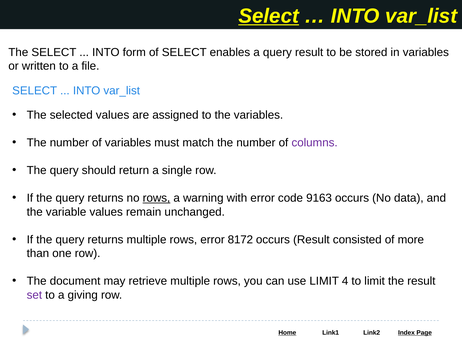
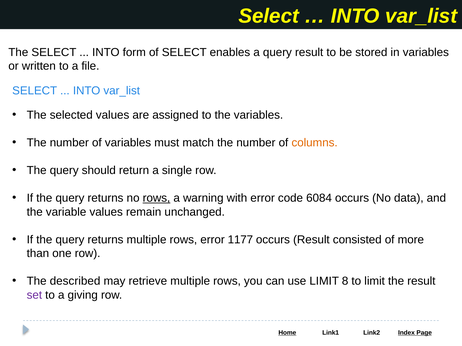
Select underline: present -> none (269, 16)
columns colour: purple -> orange (315, 143)
9163: 9163 -> 6084 (319, 198)
8172: 8172 -> 1177 (240, 240)
document: document -> described (75, 282)
4: 4 -> 8 (345, 282)
